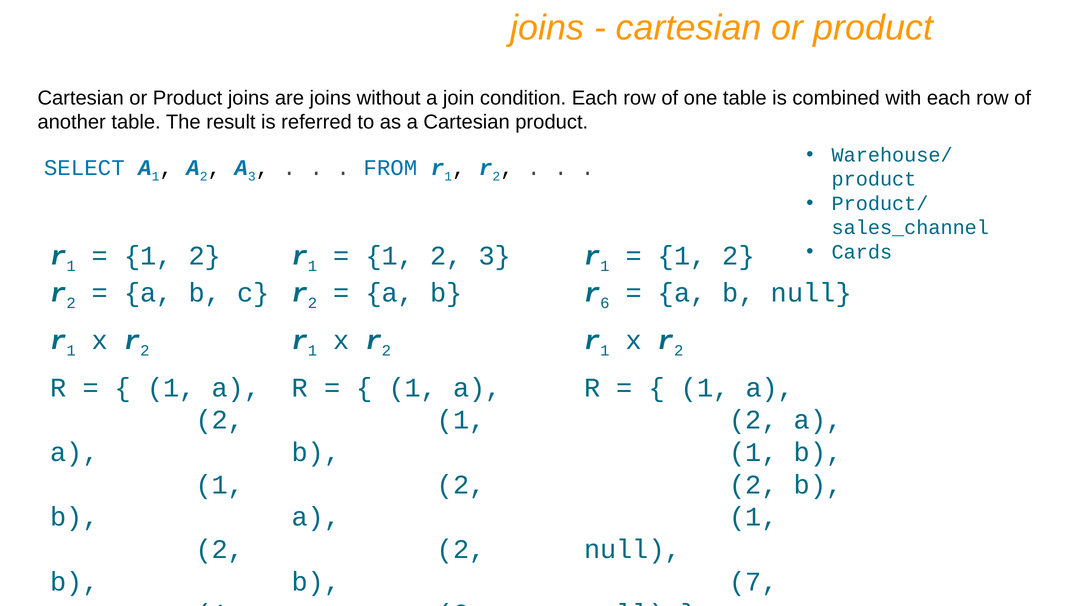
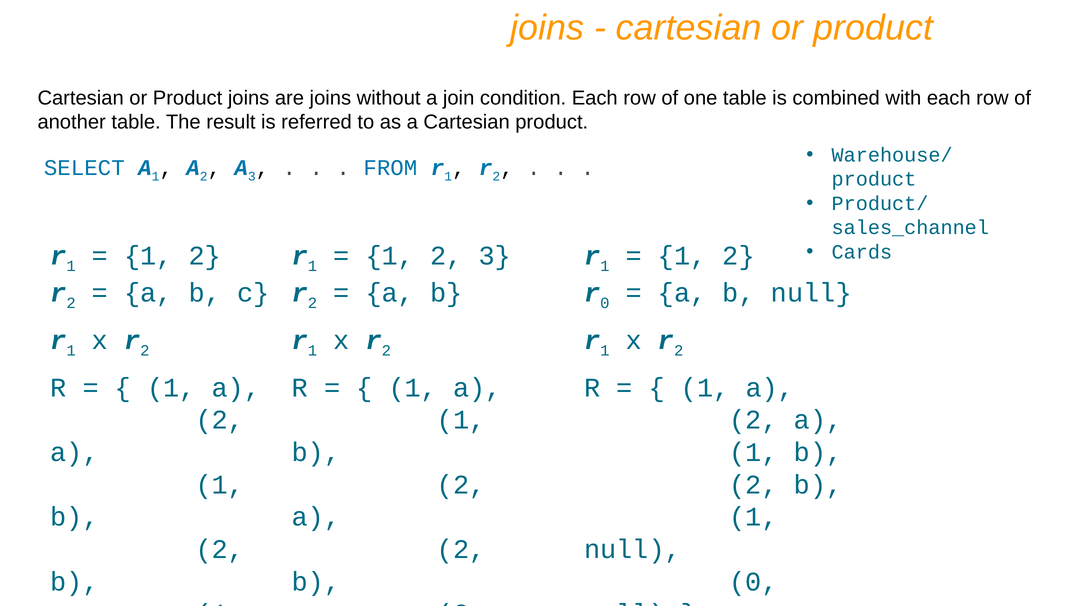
r 6: 6 -> 0 (605, 303)
7: 7 -> 0 (754, 581)
